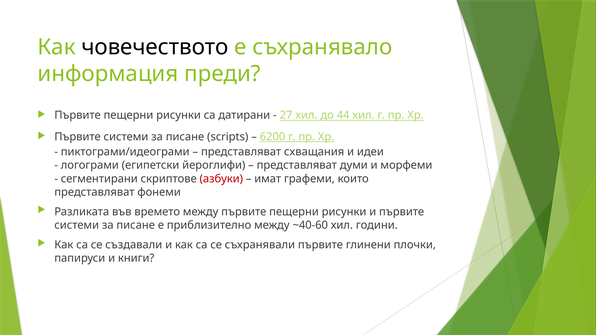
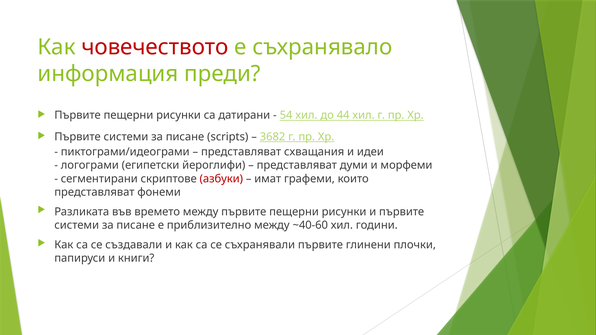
човечеството colour: black -> red (155, 47)
27: 27 -> 54 (286, 115)
6200: 6200 -> 3682 (273, 137)
